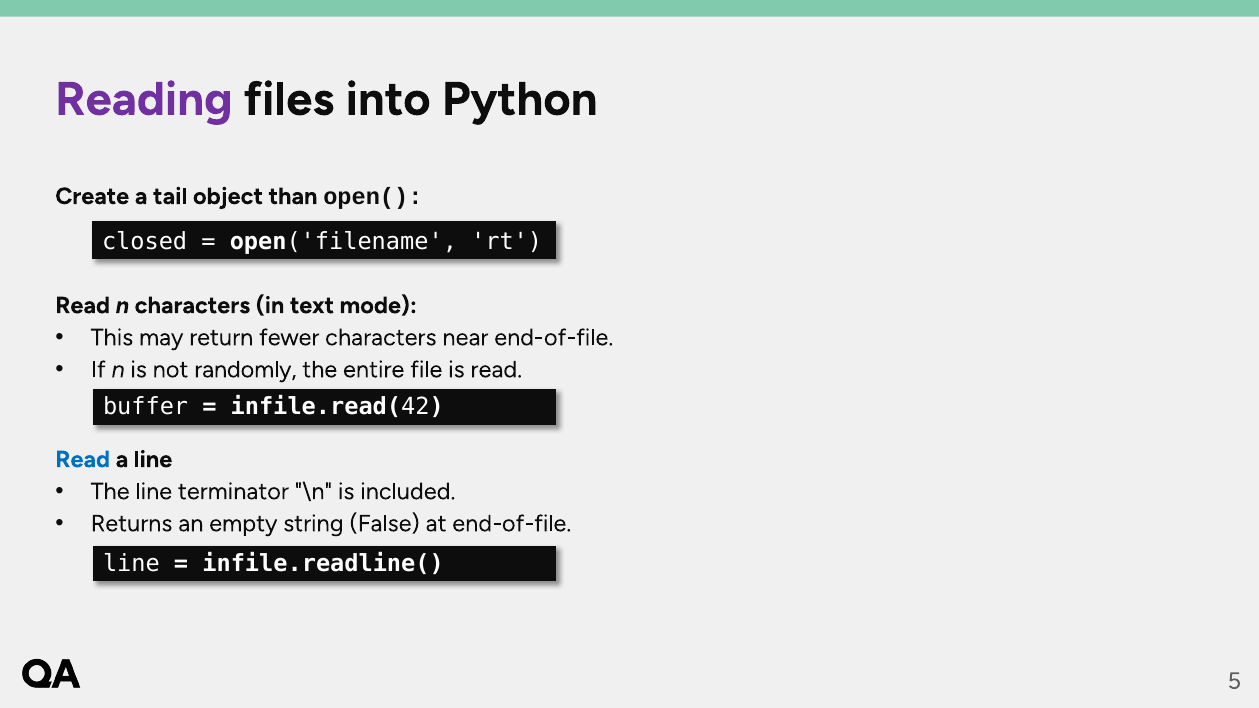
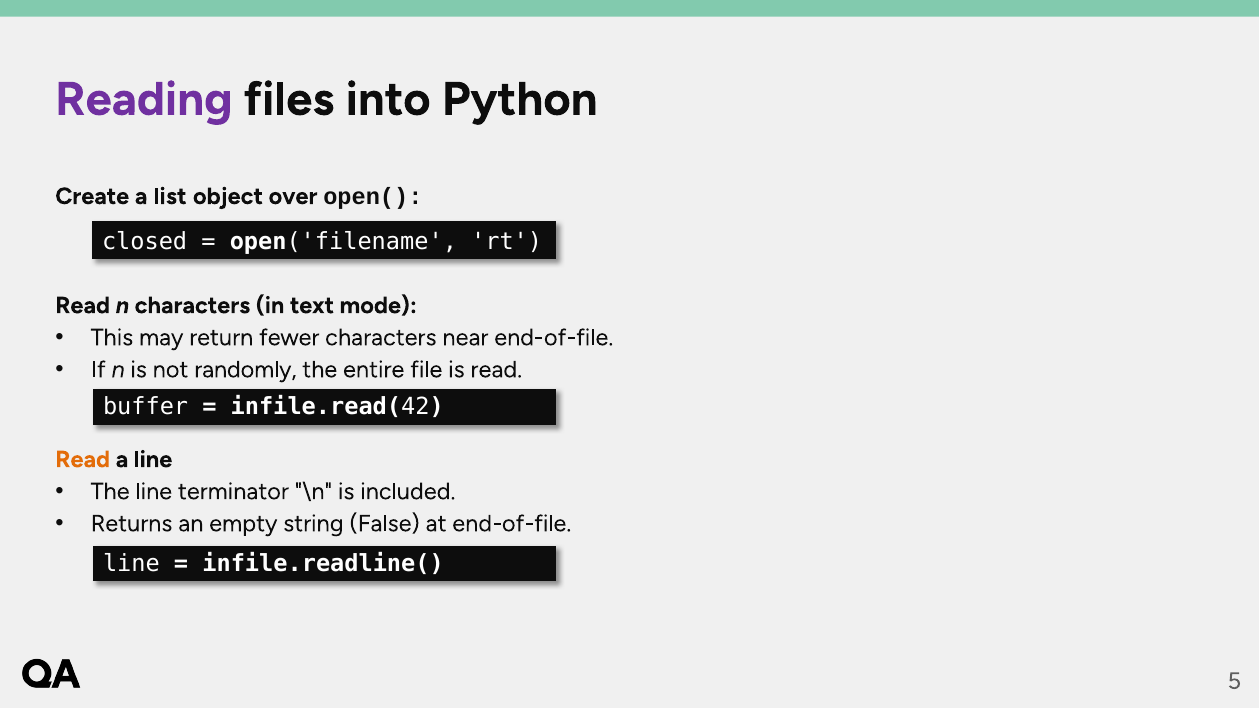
tail: tail -> list (170, 196)
than: than -> over (293, 196)
Read colour: blue -> orange (83, 460)
